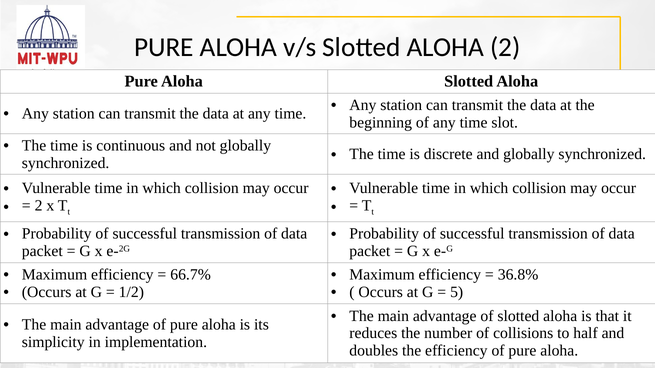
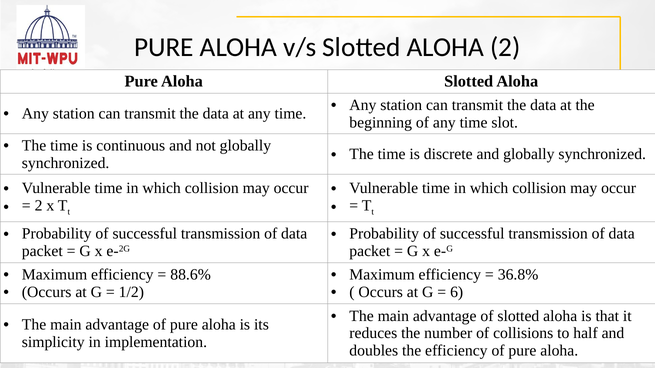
66.7%: 66.7% -> 88.6% (191, 275)
5: 5 -> 6 (457, 292)
